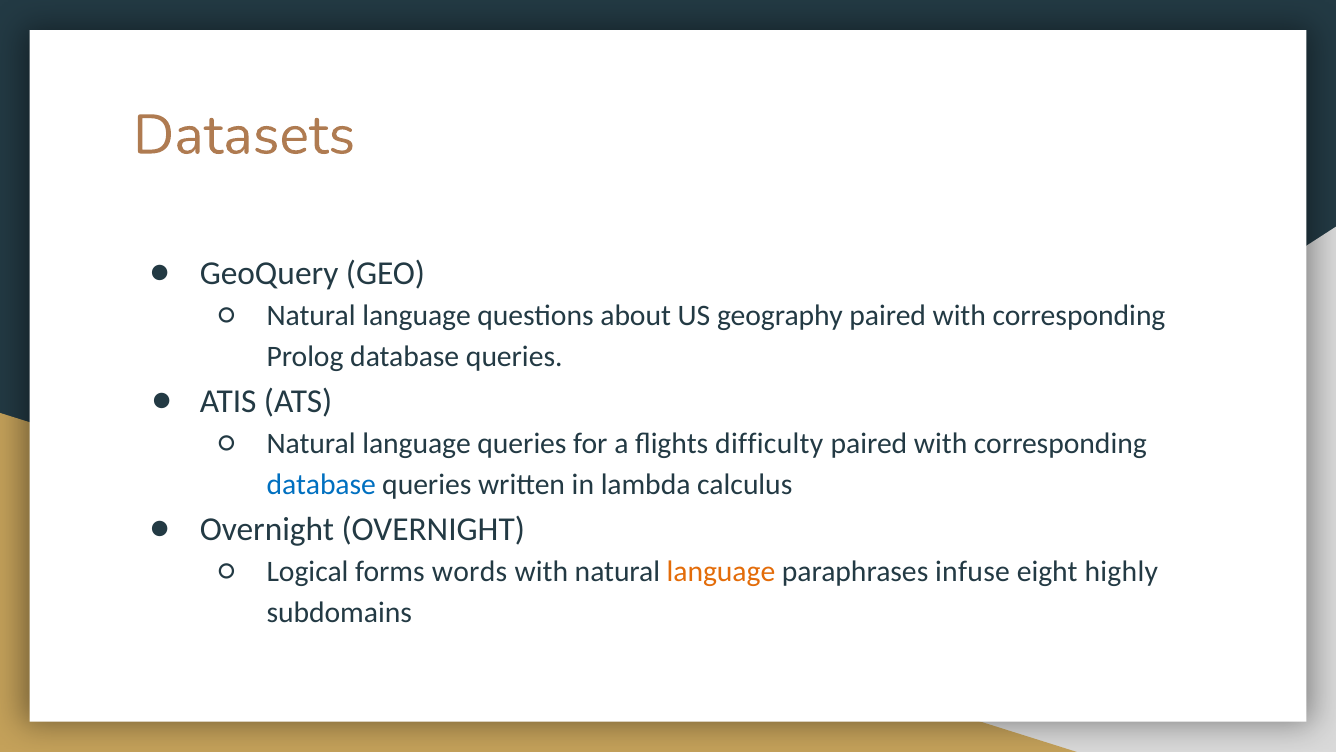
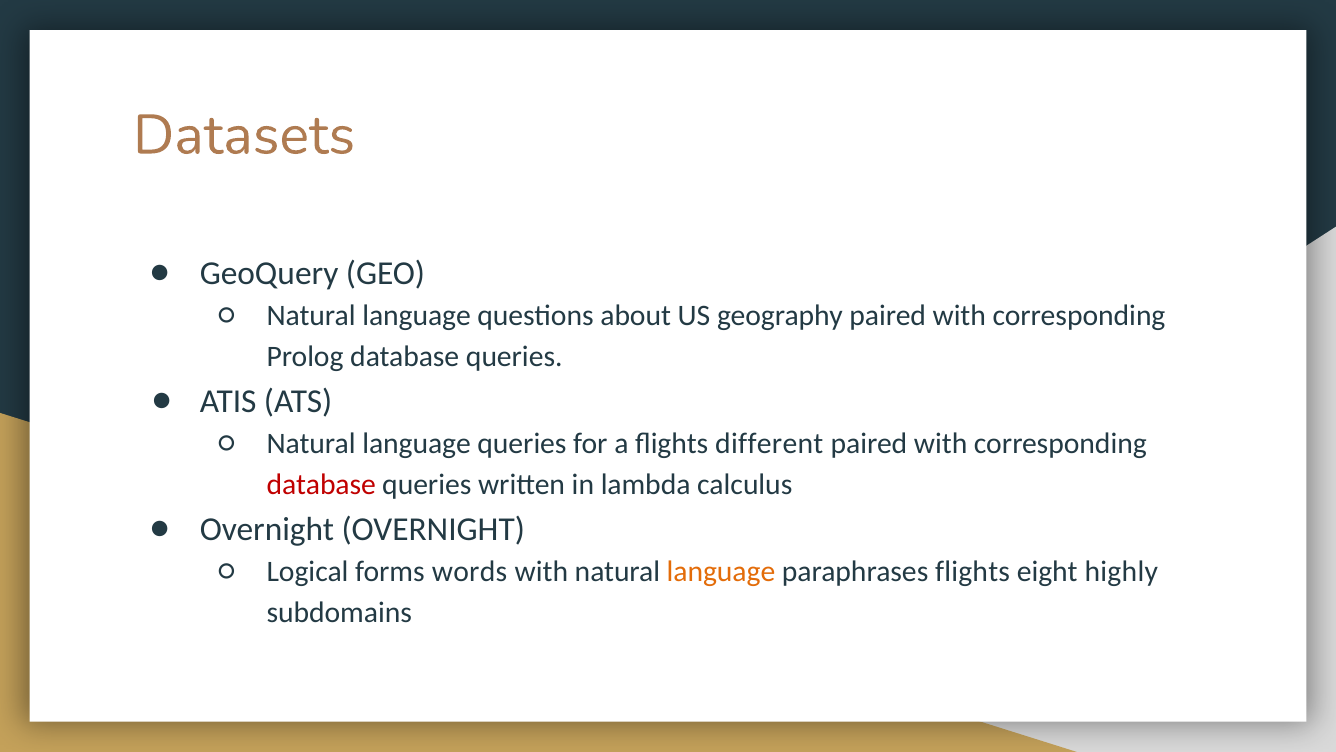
difficulty: difficulty -> different (769, 444)
database colour: blue -> red (321, 485)
paraphrases infuse: infuse -> flights (973, 572)
